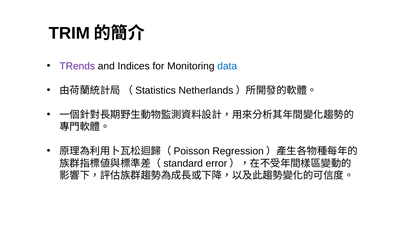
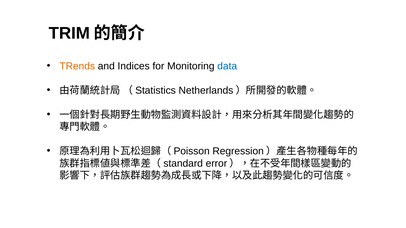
TRends colour: purple -> orange (77, 66)
